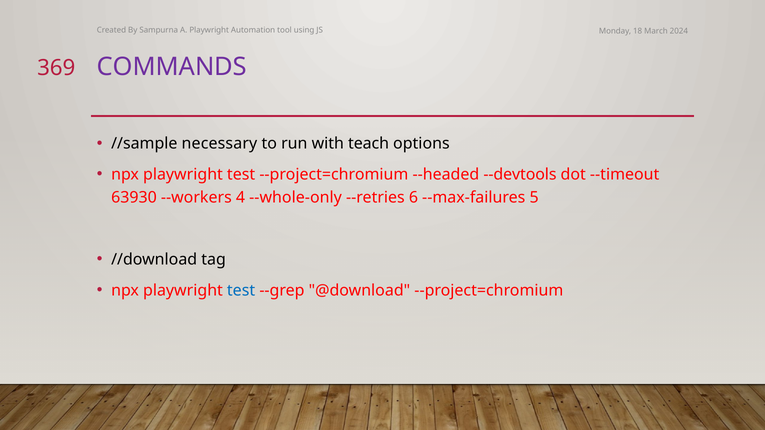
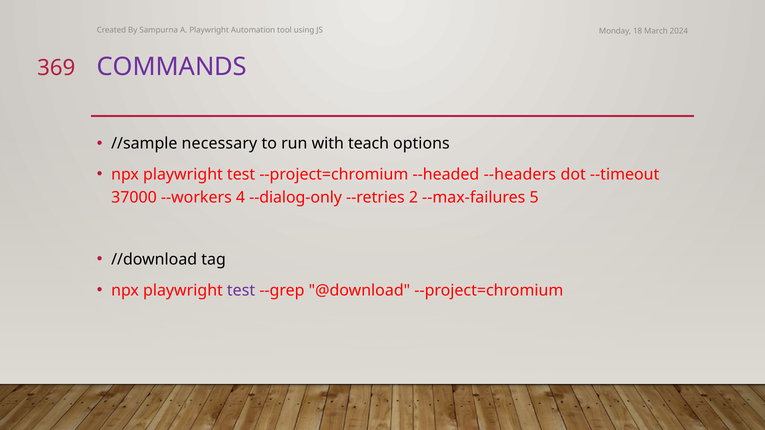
--devtools: --devtools -> --headers (520, 175)
63930: 63930 -> 37000 (134, 198)
--whole-only: --whole-only -> --dialog-only (296, 198)
6: 6 -> 2 (413, 198)
test colour: blue -> purple (241, 290)
